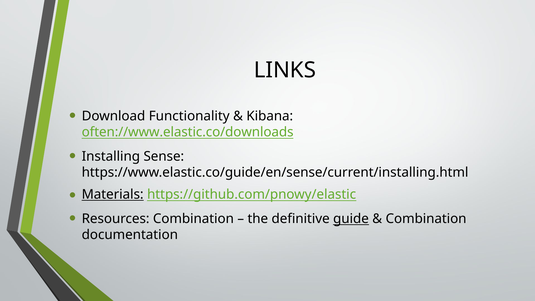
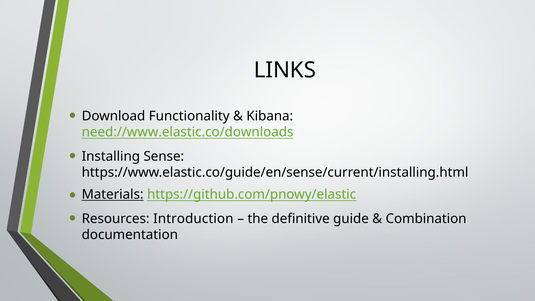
often://www.elastic.co/downloads: often://www.elastic.co/downloads -> need://www.elastic.co/downloads (188, 132)
Resources Combination: Combination -> Introduction (193, 219)
guide underline: present -> none (351, 219)
